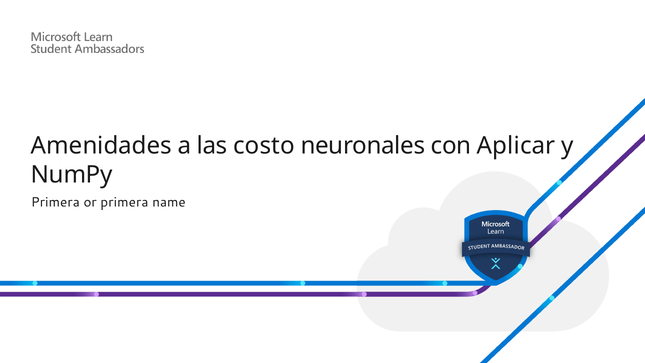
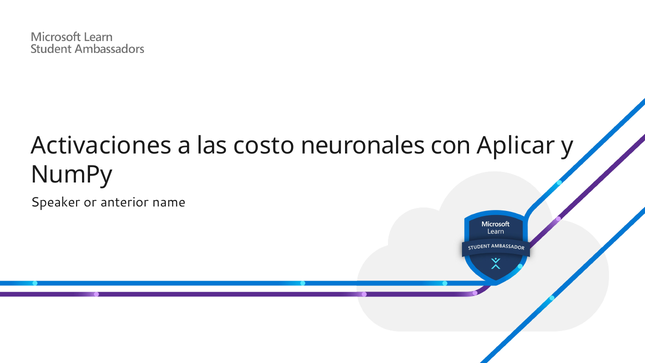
Amenidades: Amenidades -> Activaciones (101, 145)
Primera: Primera -> Speaker (55, 202)
or primera: primera -> anterior (125, 202)
